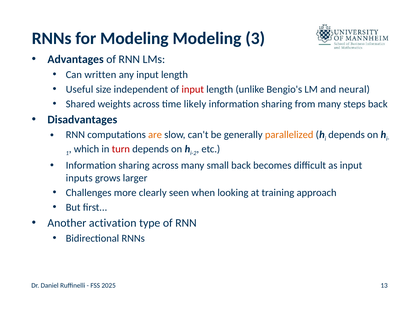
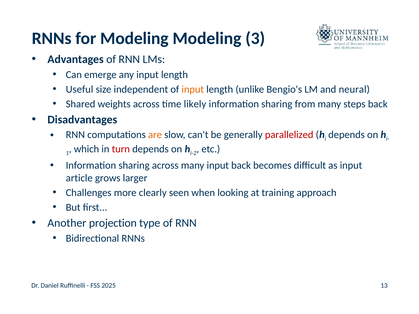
written: written -> emerge (100, 75)
input colour: red -> orange (193, 89)
parallelized colour: orange -> red (289, 135)
many small: small -> input (218, 166)
inputs: inputs -> article (79, 178)
activation: activation -> projection (113, 223)
